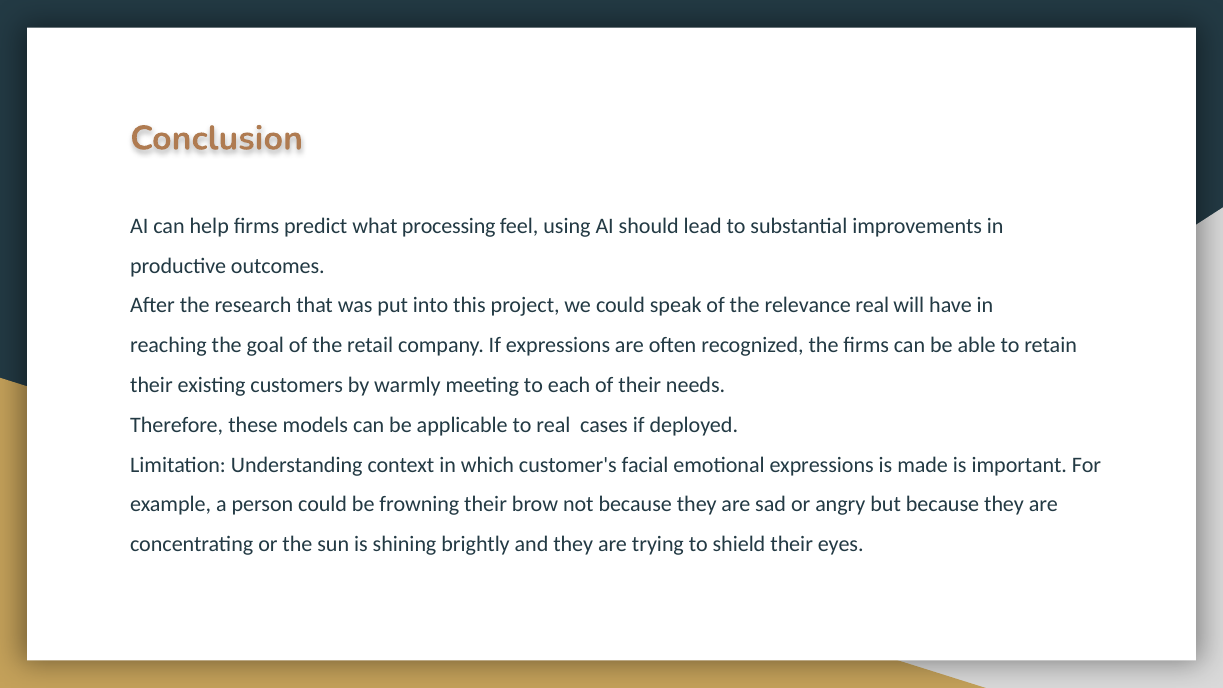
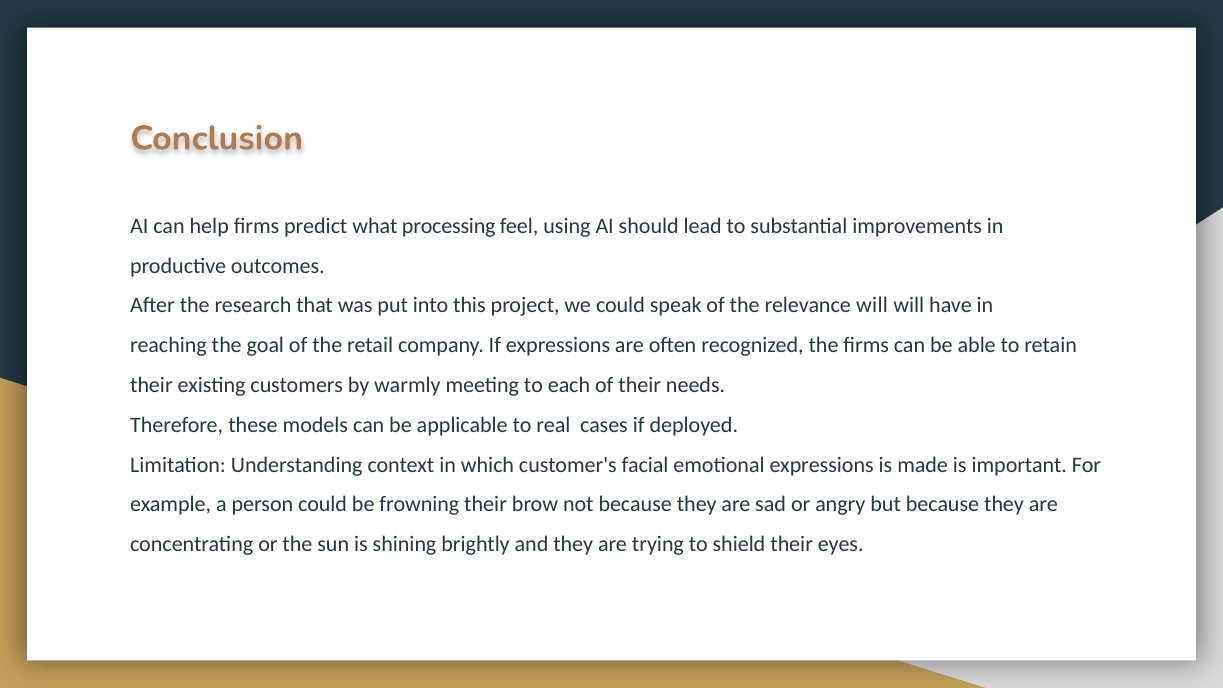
relevance real: real -> will (872, 306)
